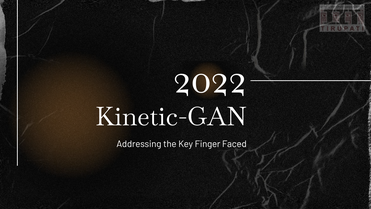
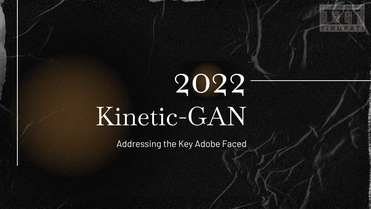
Finger: Finger -> Adobe (208, 144)
